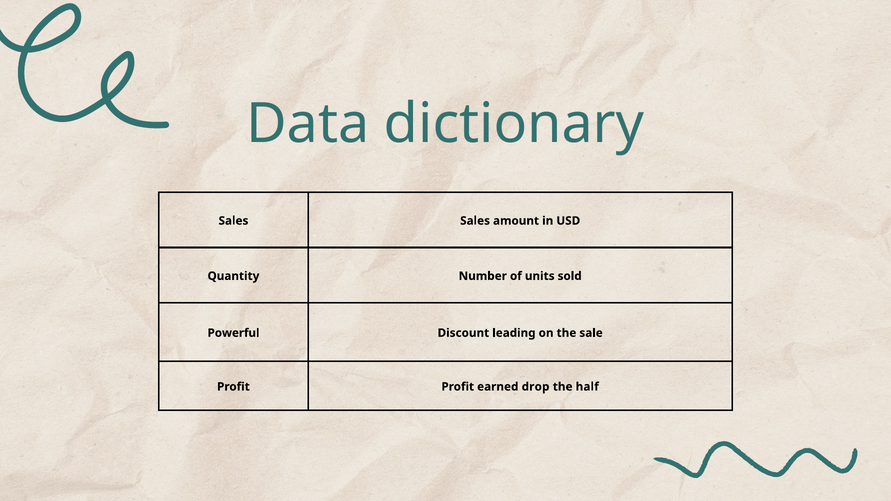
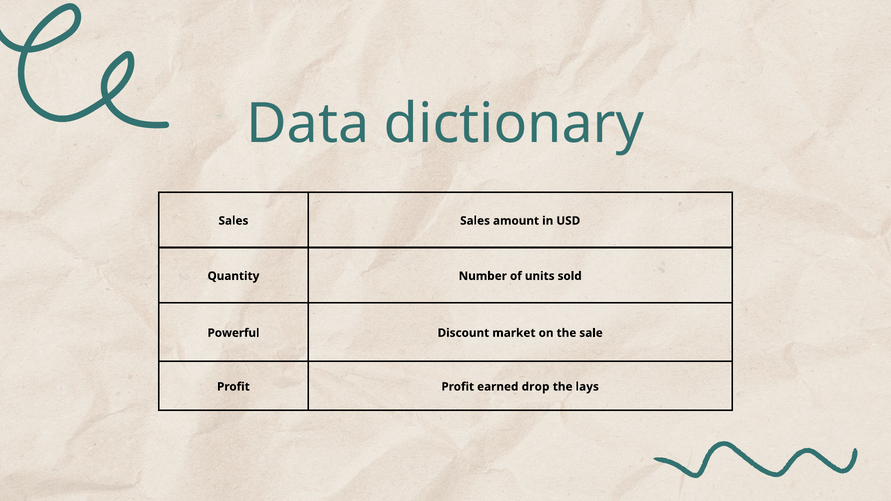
leading: leading -> market (514, 333)
half: half -> lays (587, 387)
